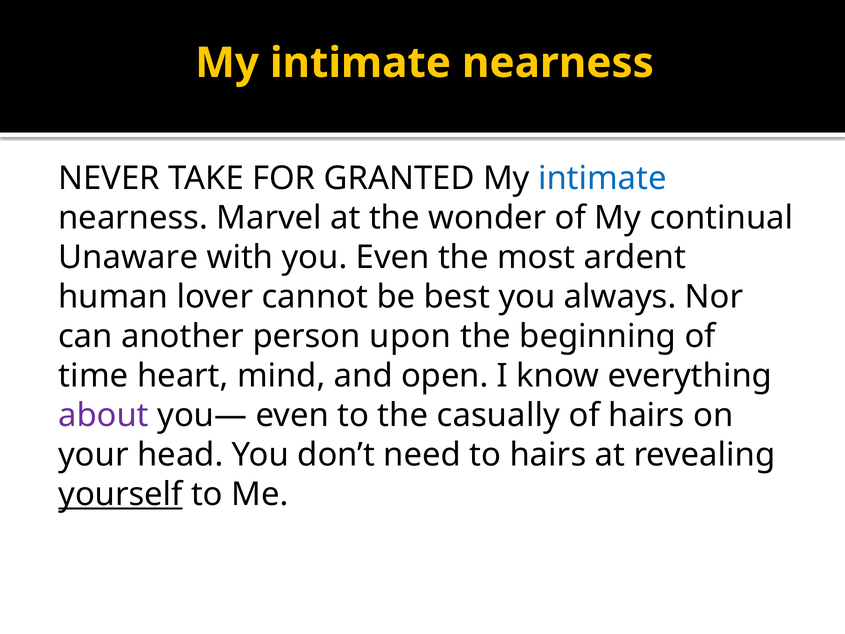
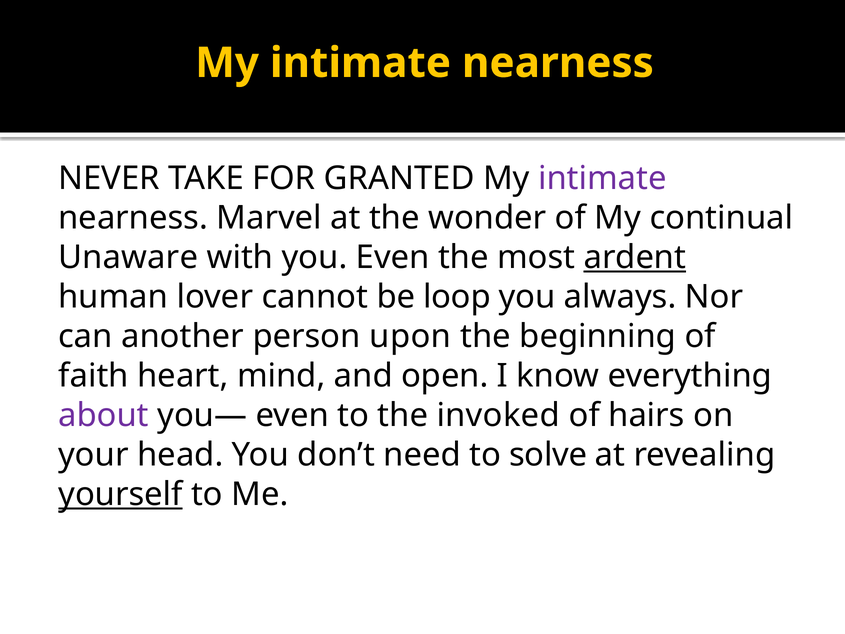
intimate colour: blue -> purple (602, 178)
ardent underline: none -> present (635, 257)
best: best -> loop (457, 297)
time: time -> faith (93, 376)
casually: casually -> invoked (498, 415)
to hairs: hairs -> solve (548, 455)
